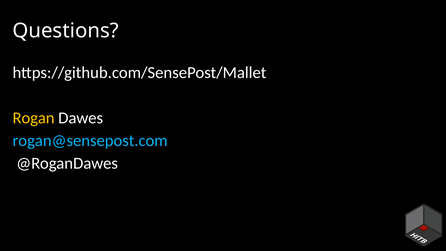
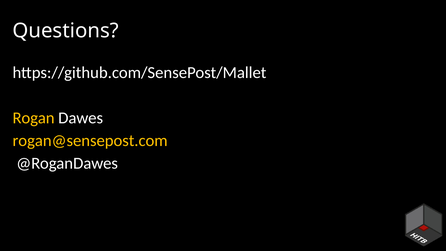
rogan@sensepost.com colour: light blue -> yellow (90, 141)
